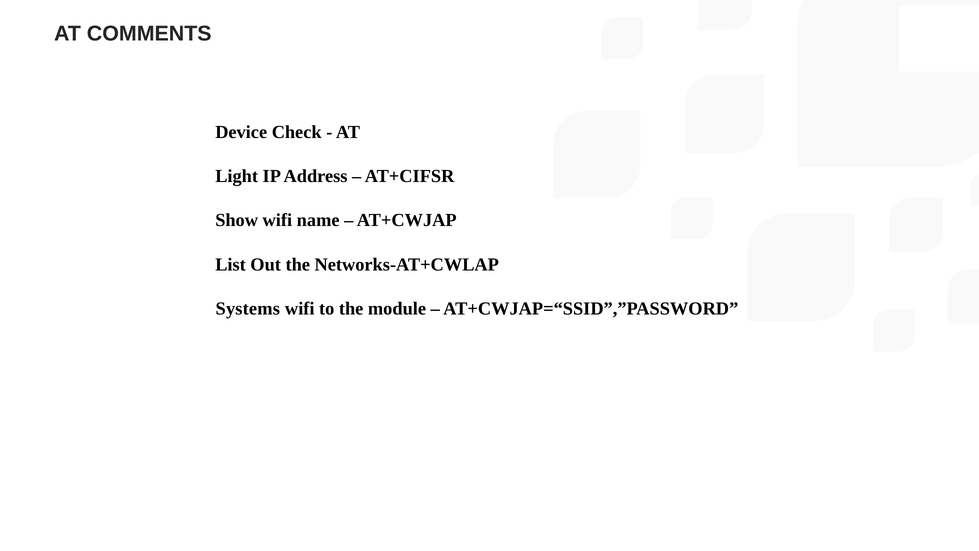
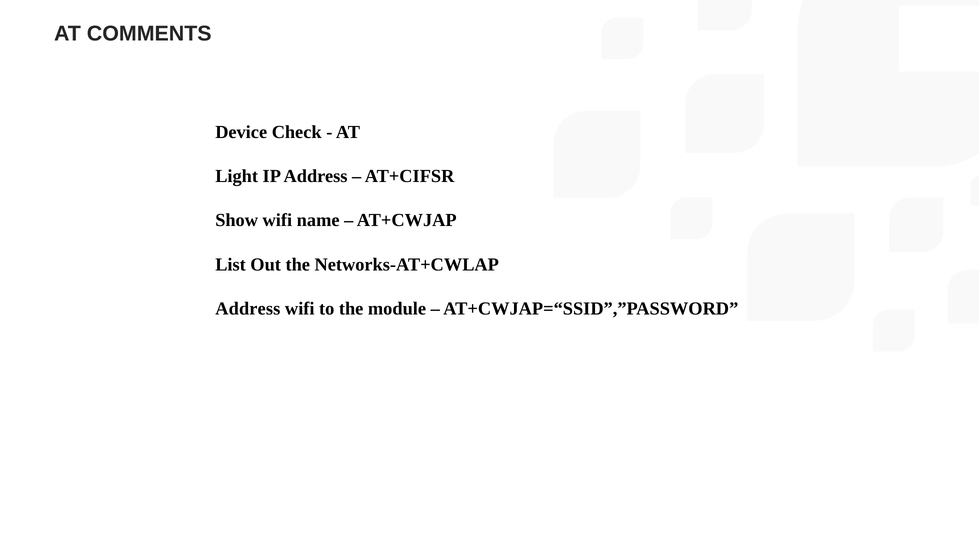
Systems: Systems -> Address (248, 308)
